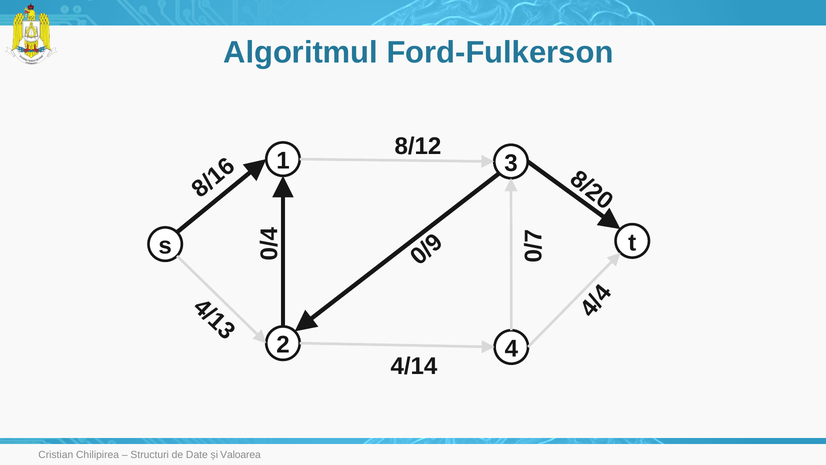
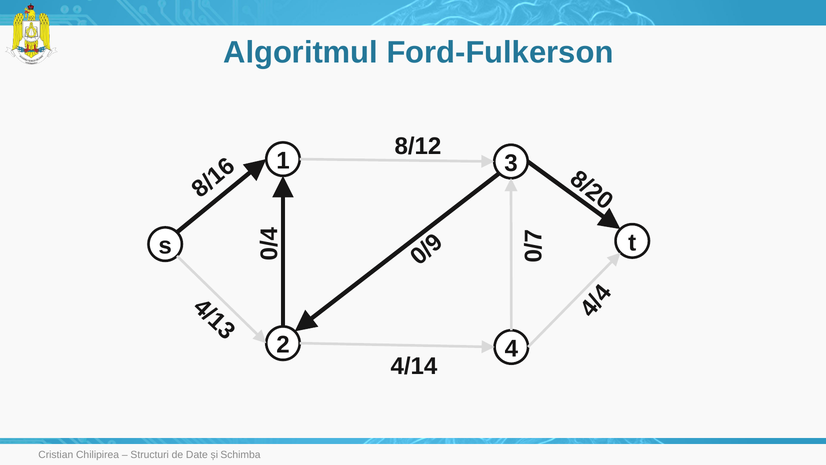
Valoarea: Valoarea -> Schimba (240, 455)
